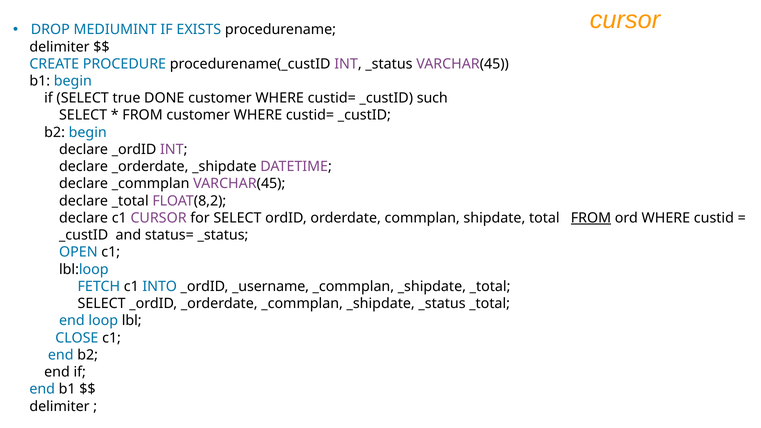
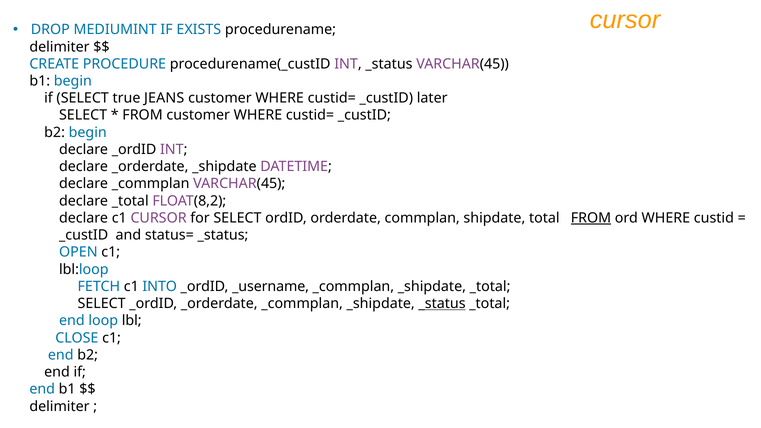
DONE: DONE -> JEANS (164, 98)
such: such -> later (432, 98)
_status underline: none -> present (442, 304)
